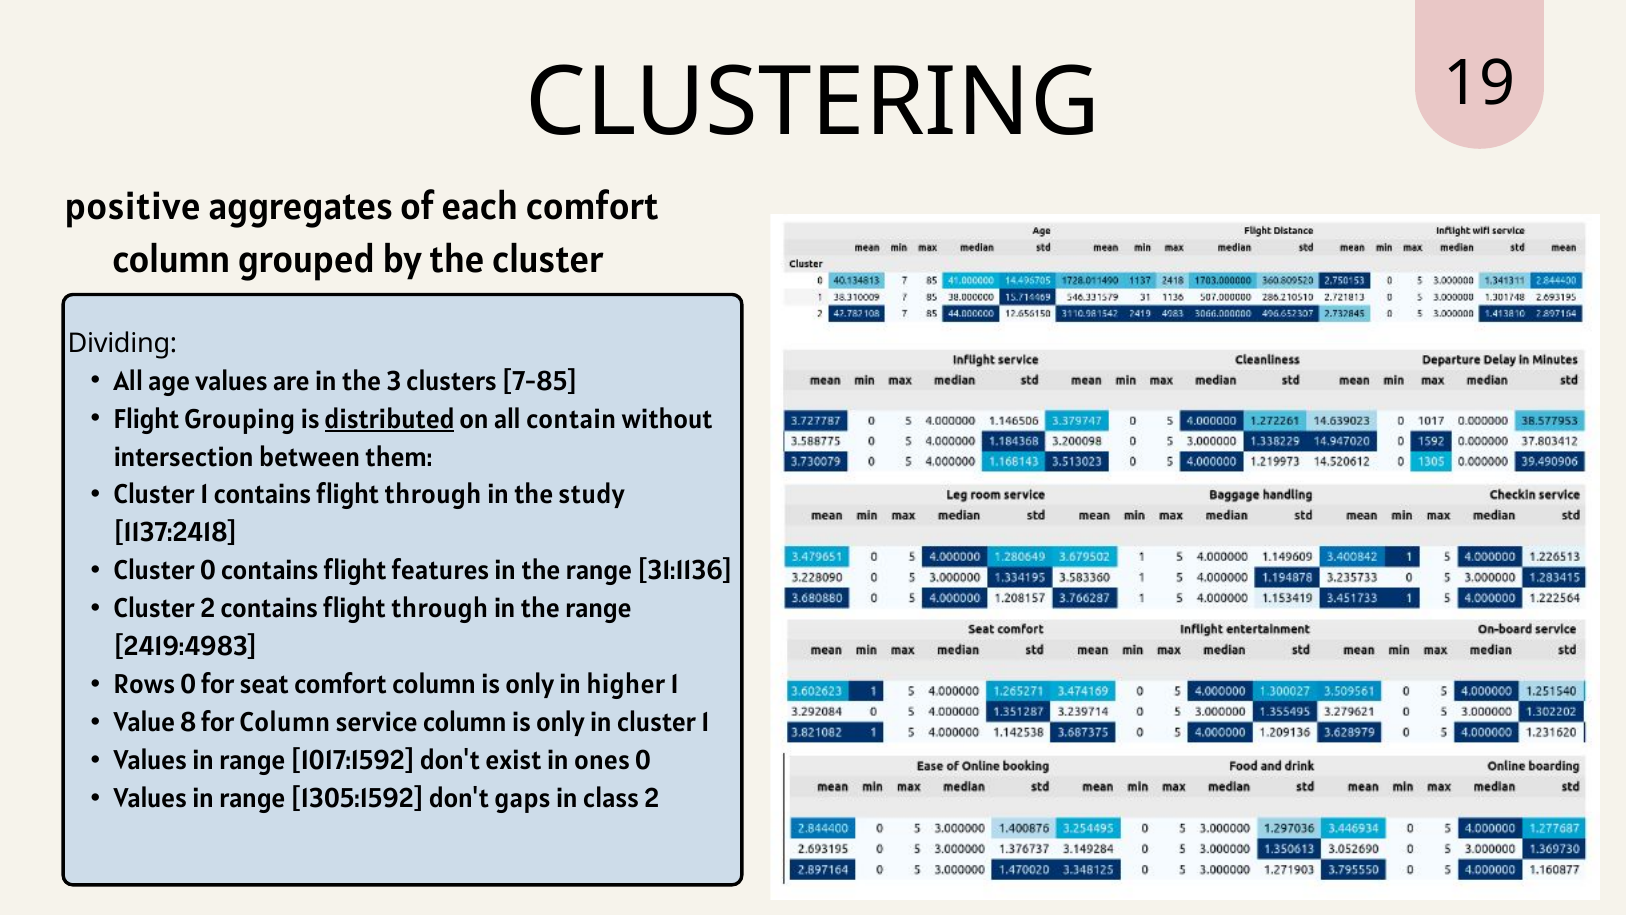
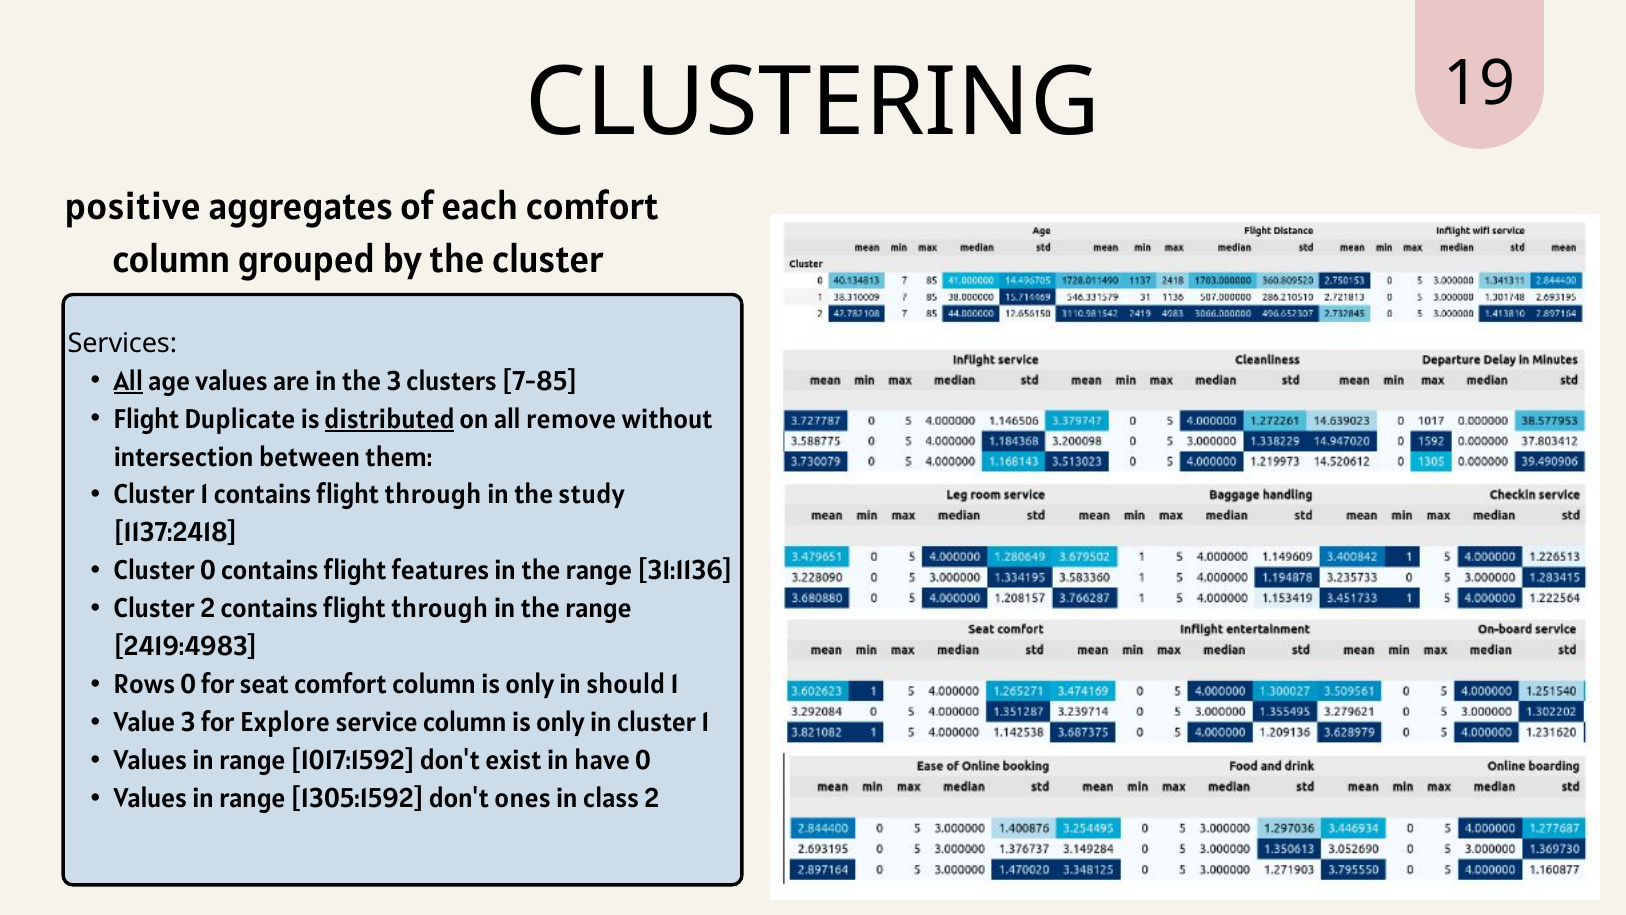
Dividing: Dividing -> Services (122, 343)
All underline: none -> present (128, 381)
Grouping: Grouping -> Duplicate (240, 419)
contain: contain -> remove (571, 419)
higher: higher -> should (626, 684)
Value 8: 8 -> 3 (188, 722)
for Column: Column -> Explore (285, 722)
ones: ones -> have (602, 760)
gaps: gaps -> ones (522, 798)
